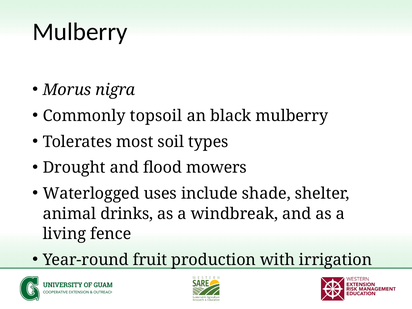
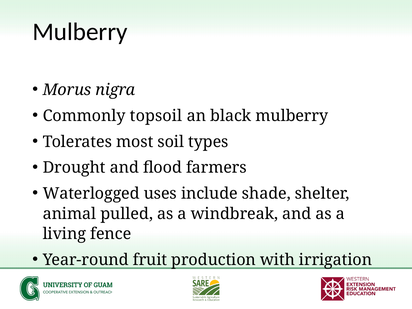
mowers: mowers -> farmers (216, 168)
drinks: drinks -> pulled (127, 214)
